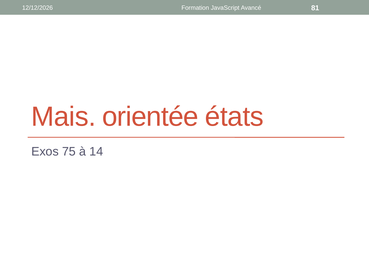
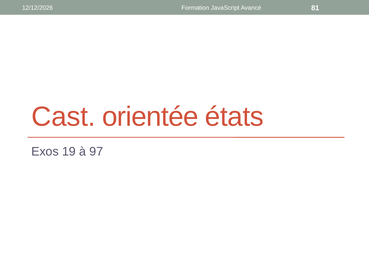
Mais: Mais -> Cast (63, 117)
75: 75 -> 19 (69, 152)
14: 14 -> 97 (96, 152)
